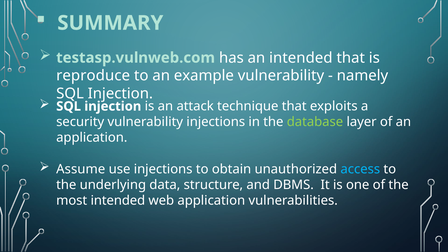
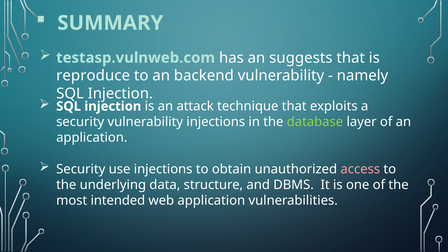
an intended: intended -> suggests (301, 58)
example: example -> backend (204, 76)
Assume: Assume -> Security (81, 169)
access colour: light blue -> pink (360, 169)
